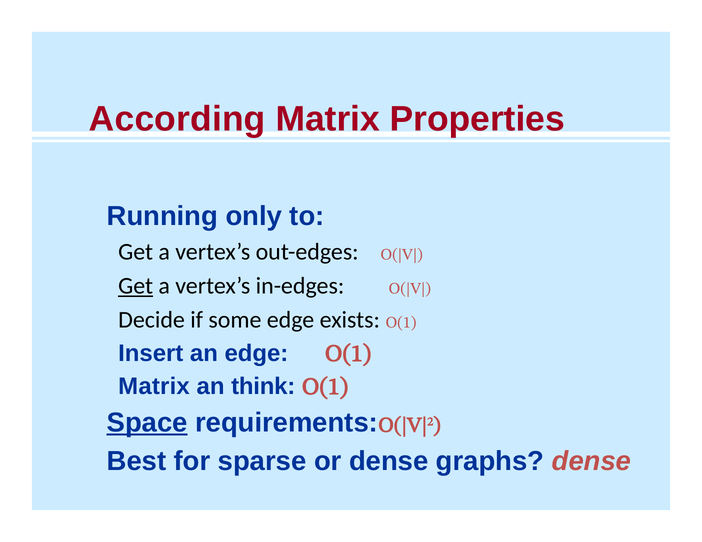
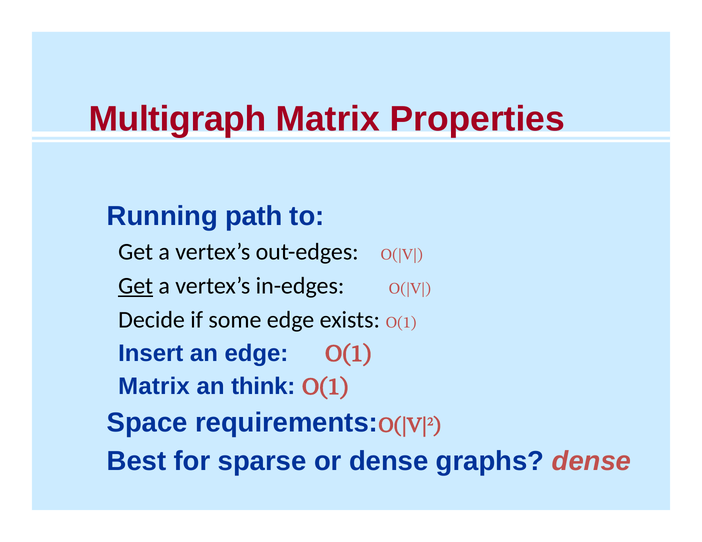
According: According -> Multigraph (177, 119)
only: only -> path (254, 216)
Space underline: present -> none (147, 423)
